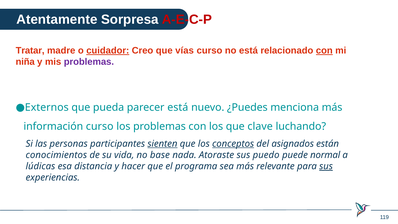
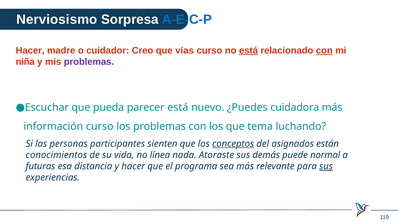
Atentamente: Atentamente -> Nerviosismo (57, 19)
A-E-C-P colour: red -> blue (187, 19)
Tratar: Tratar -> Hacer (30, 51)
cuidador underline: present -> none (108, 51)
está underline: none -> present (248, 51)
Externos: Externos -> Escuchar (47, 107)
menciona: menciona -> cuidadora (295, 107)
clave: clave -> tema (260, 126)
sienten underline: present -> none (162, 144)
base: base -> línea (160, 155)
puedo: puedo -> demás (266, 155)
lúdicas: lúdicas -> futuras (40, 166)
